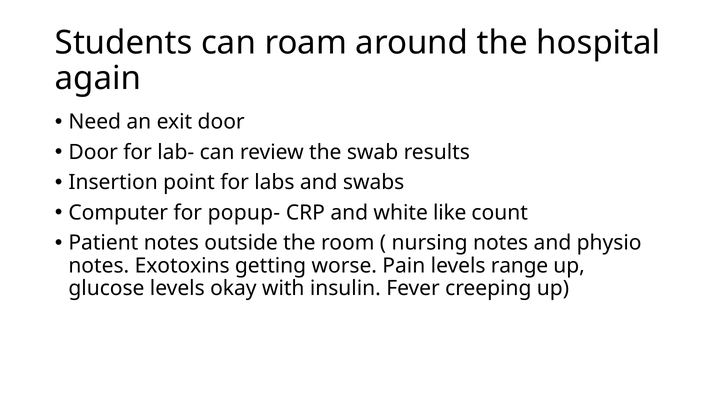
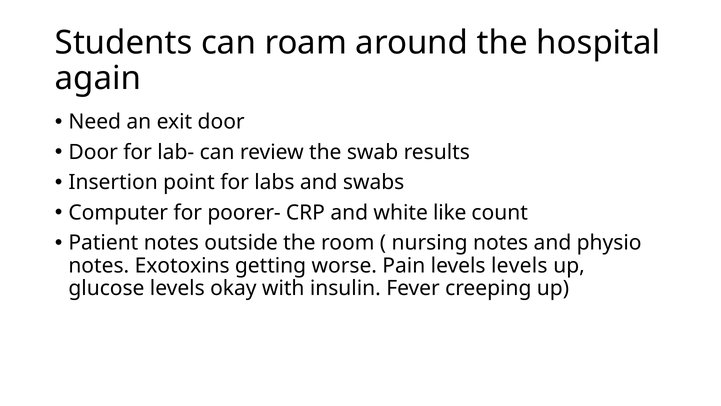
popup-: popup- -> poorer- (244, 212)
levels range: range -> levels (519, 265)
